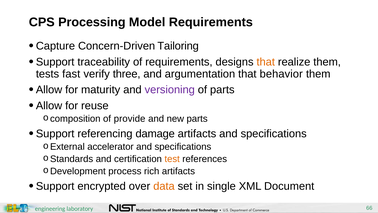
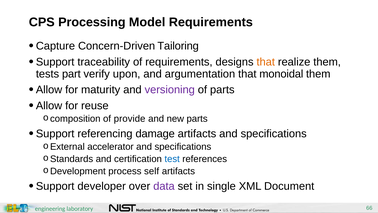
fast: fast -> part (71, 74)
three: three -> upon (127, 74)
behavior: behavior -> monoidal (281, 74)
test colour: orange -> blue (172, 159)
rich: rich -> self (152, 171)
encrypted: encrypted -> developer (102, 186)
data colour: orange -> purple (164, 186)
